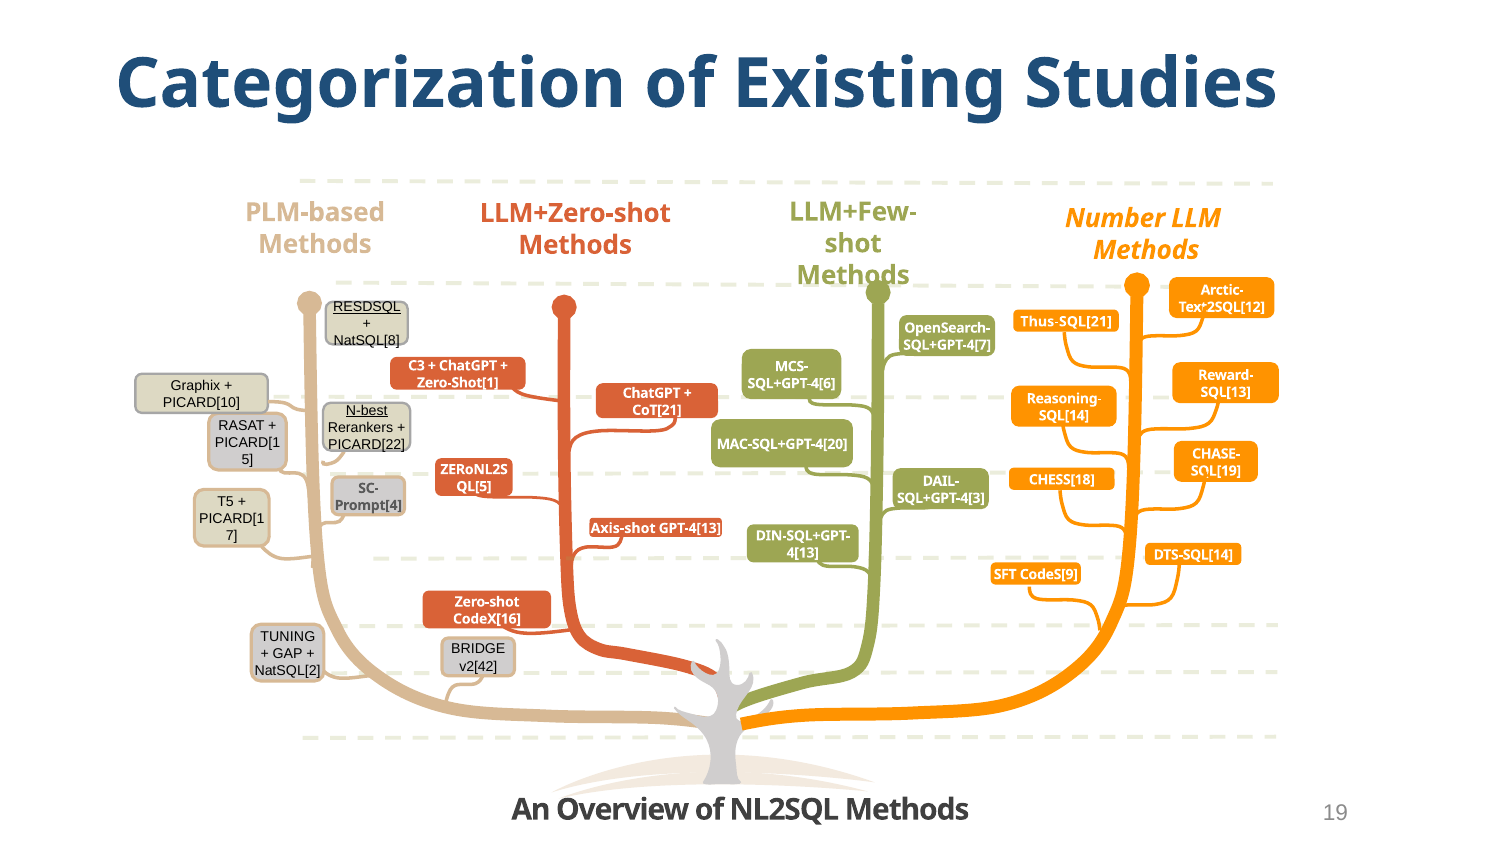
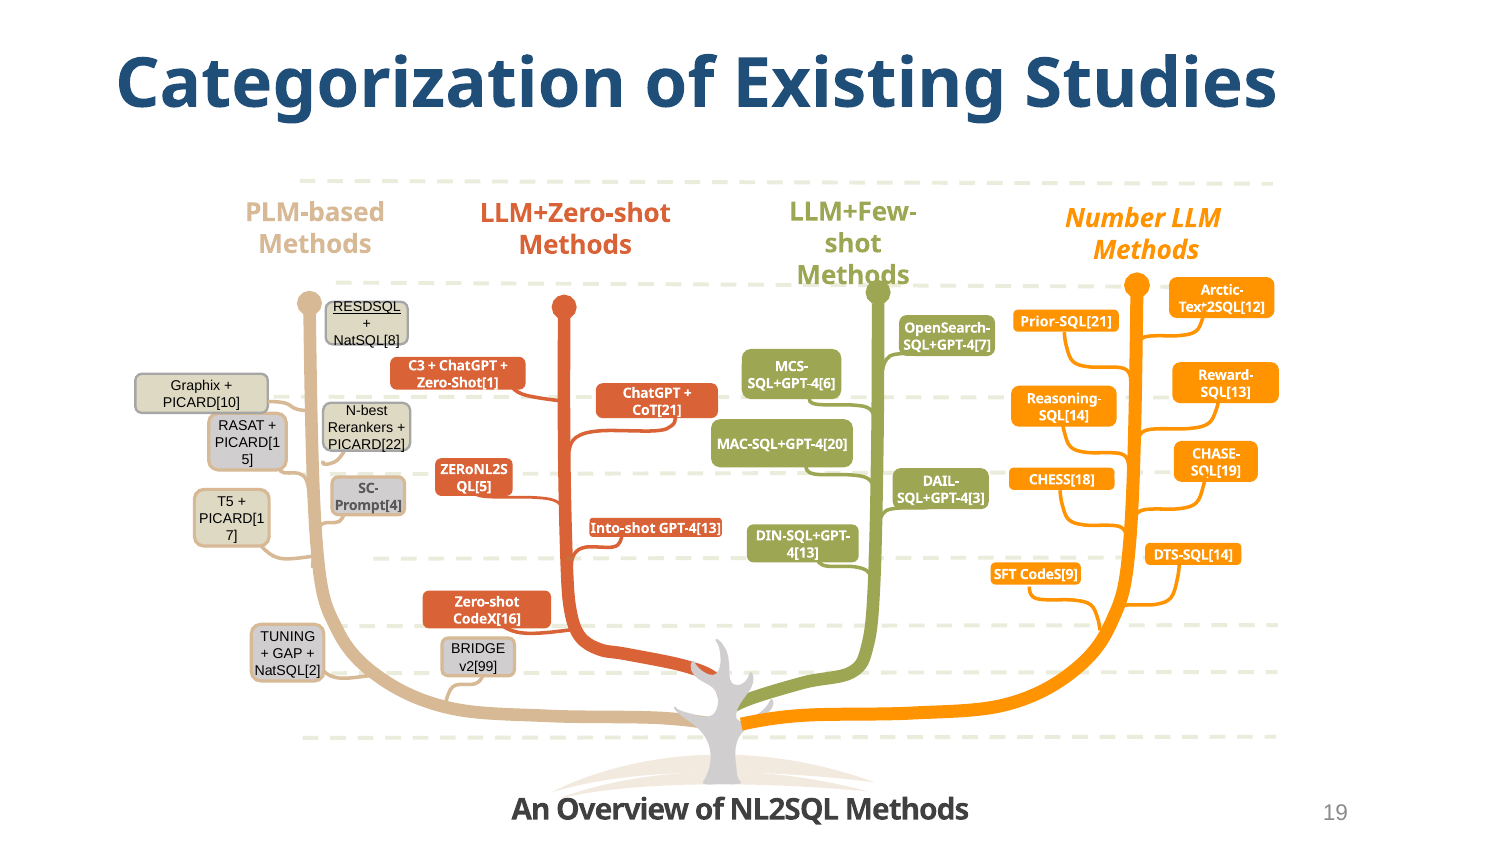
Thus-SQL[21: Thus-SQL[21 -> Prior-SQL[21 (1066, 322)
N-best underline: present -> none (367, 411)
Axis-shot: Axis-shot -> Into-shot (623, 528)
v2[42: v2[42 -> v2[99 (478, 666)
